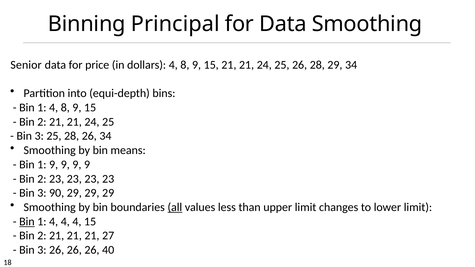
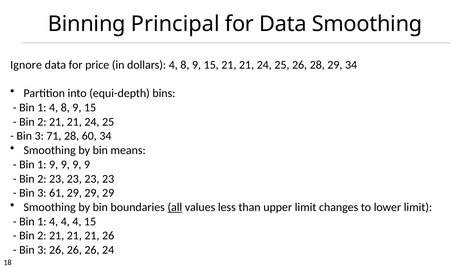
Senior: Senior -> Ignore (26, 65)
3 25: 25 -> 71 (54, 136)
28 26: 26 -> 60 (89, 136)
90: 90 -> 61 (57, 193)
Bin underline: present -> none (27, 222)
21 27: 27 -> 26 (108, 236)
26 40: 40 -> 24 (108, 250)
